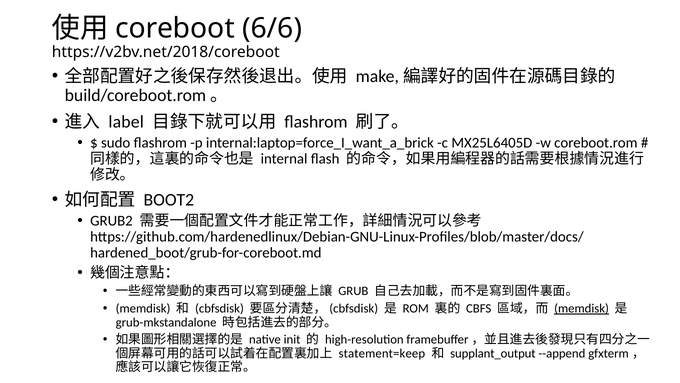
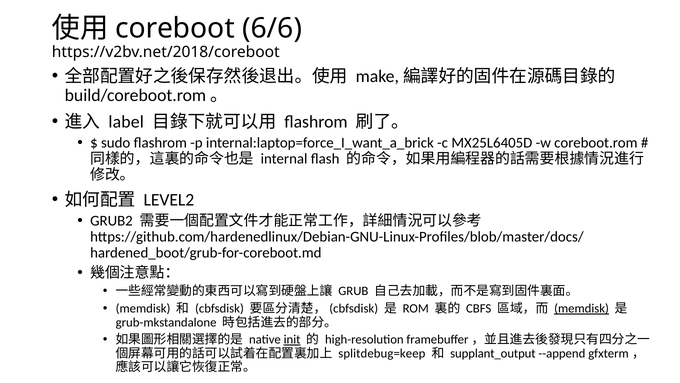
BOOT2: BOOT2 -> LEVEL2 (169, 199)
init underline: none -> present (292, 339)
statement=keep: statement=keep -> splitdebug=keep (382, 353)
